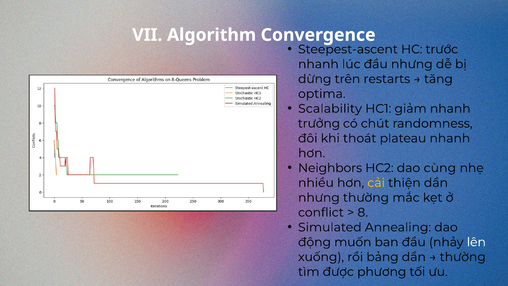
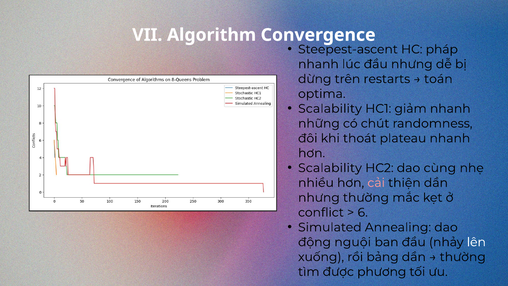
trước: trước -> pháp (442, 49)
tăng: tăng -> toán (438, 79)
trưởng: trưởng -> những (319, 123)
Neighbors: Neighbors -> Scalability (330, 168)
cải colour: yellow -> pink (376, 183)
8: 8 -> 6 (363, 212)
muốn: muốn -> nguội (353, 242)
